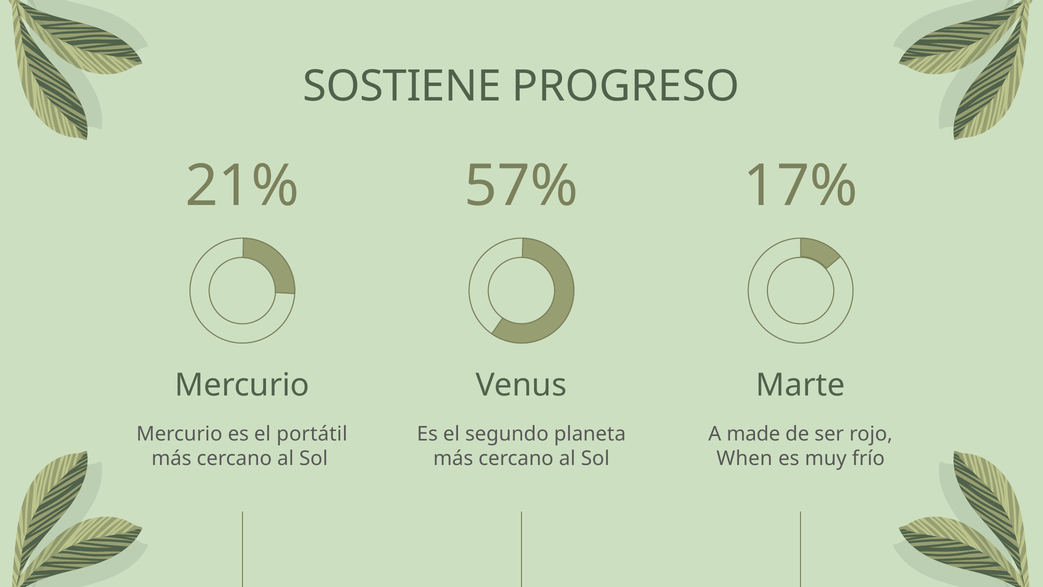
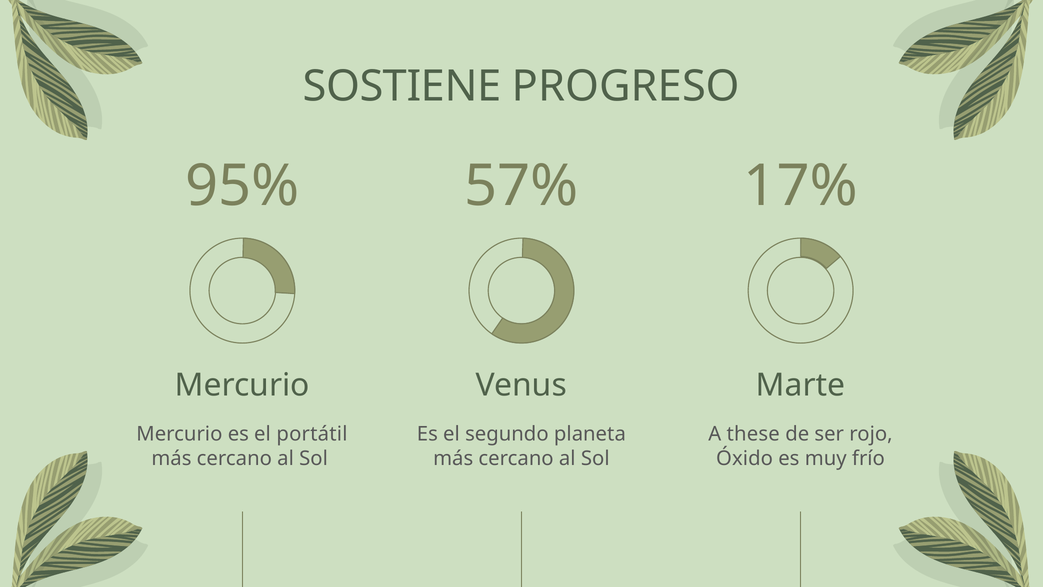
21%: 21% -> 95% (242, 186)
made: made -> these (753, 434)
When: When -> Óxido (745, 458)
